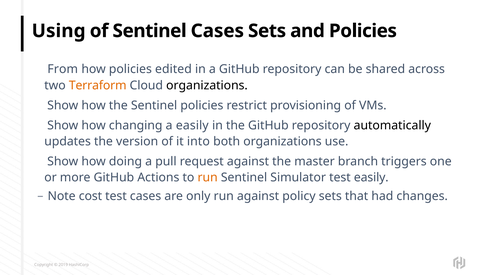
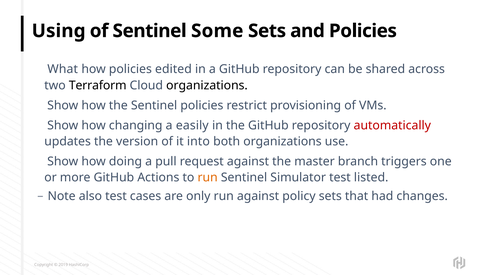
Sentinel Cases: Cases -> Some (217, 31)
From: From -> What (63, 69)
Terraform colour: orange -> black (98, 85)
automatically colour: black -> red (392, 125)
test easily: easily -> listed (371, 178)
cost: cost -> also (90, 196)
